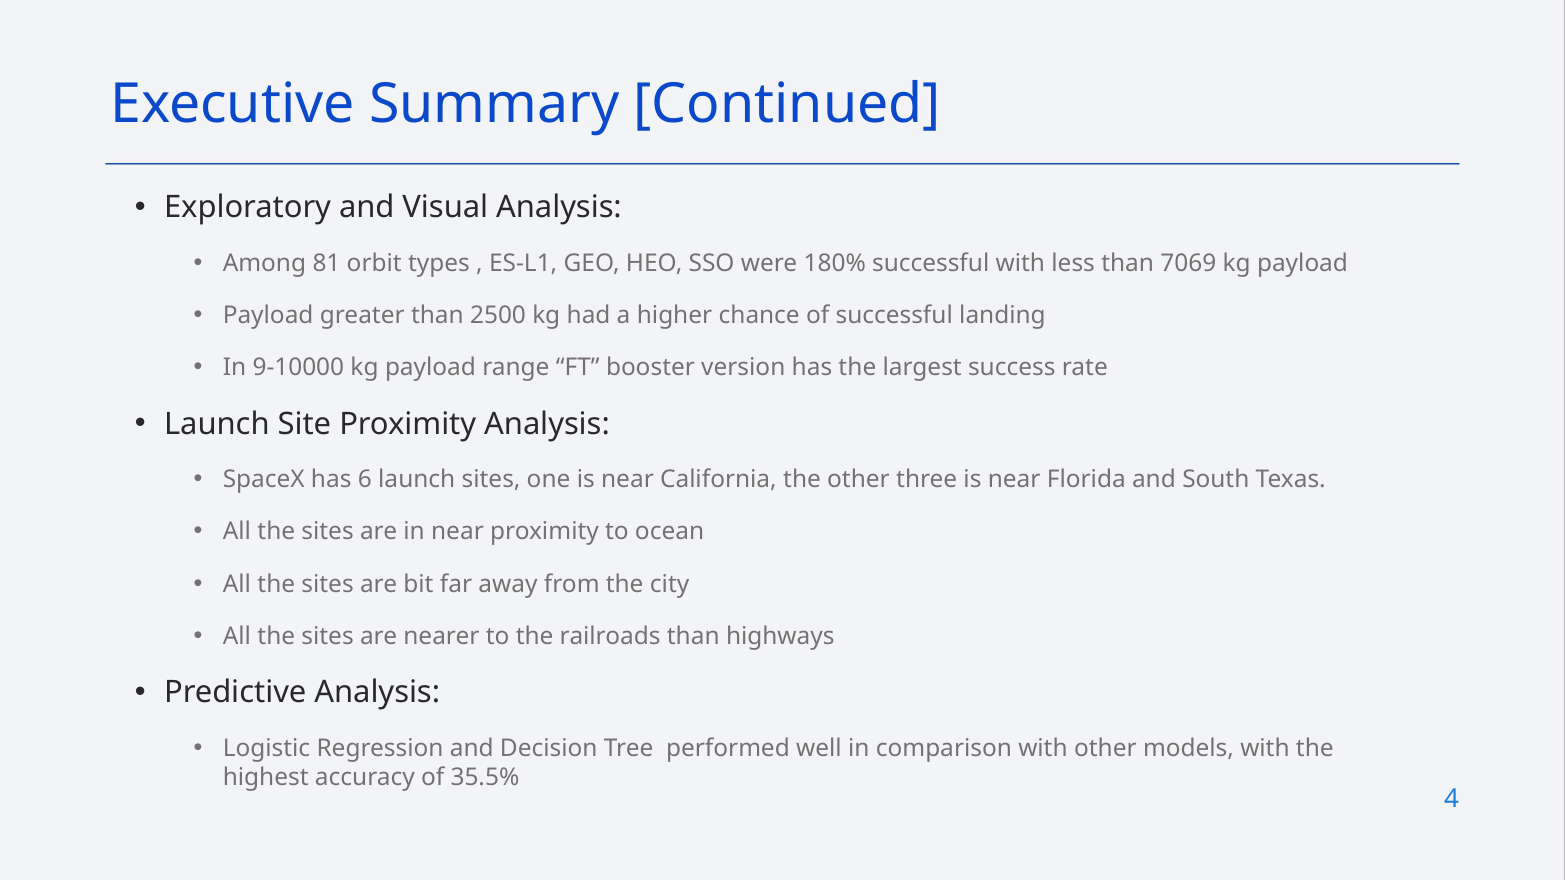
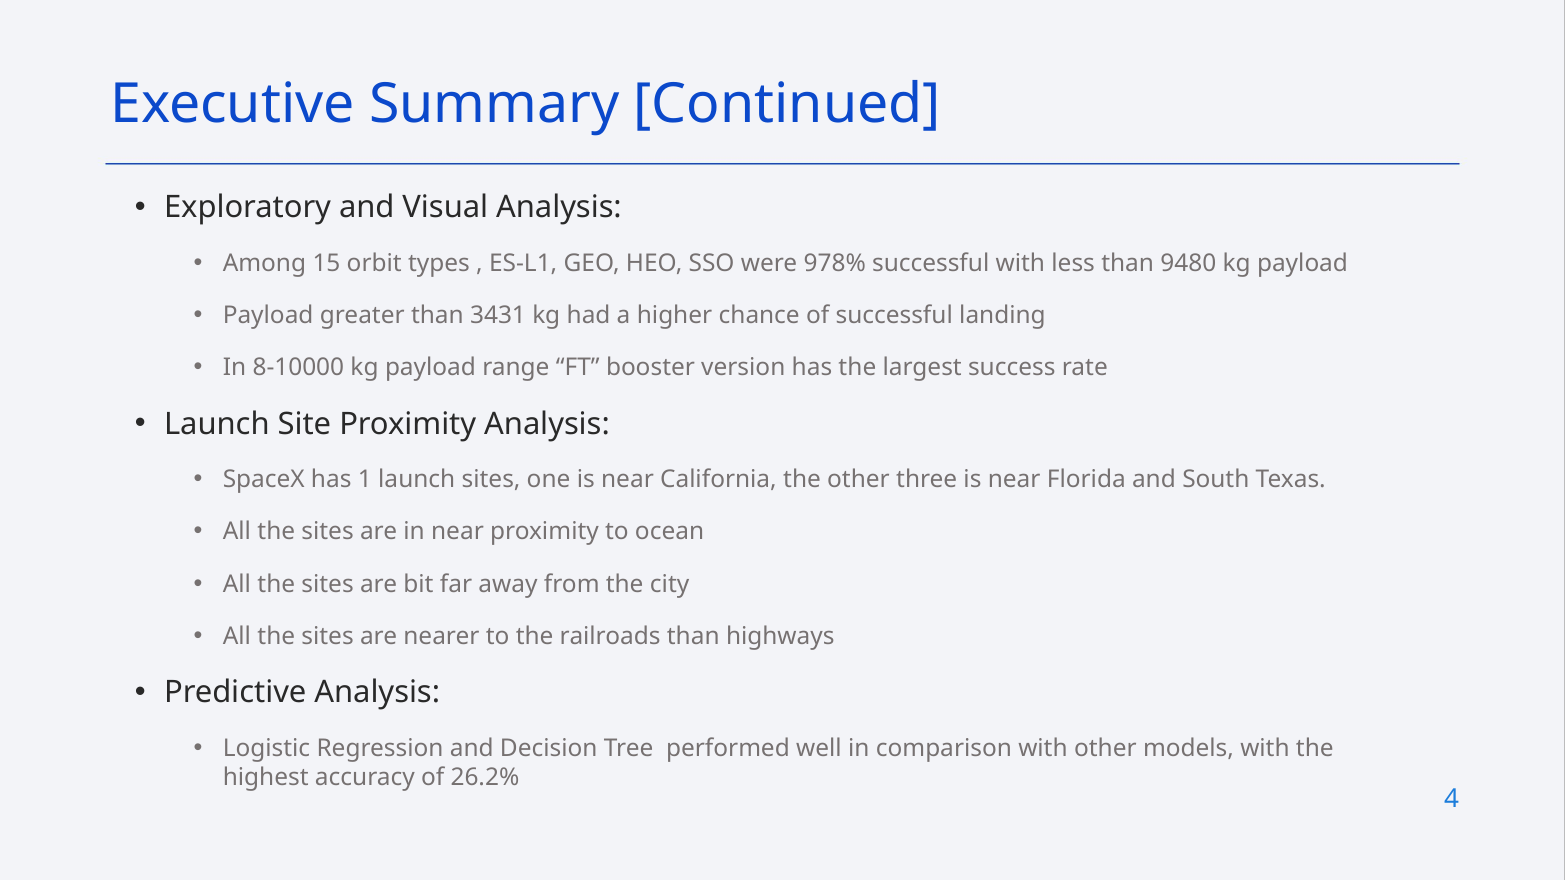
81: 81 -> 15 (326, 263)
180%: 180% -> 978% (835, 263)
7069: 7069 -> 9480 (1188, 263)
2500: 2500 -> 3431 (498, 316)
9-10000: 9-10000 -> 8-10000 (298, 368)
6: 6 -> 1 (365, 480)
35.5%: 35.5% -> 26.2% (485, 778)
